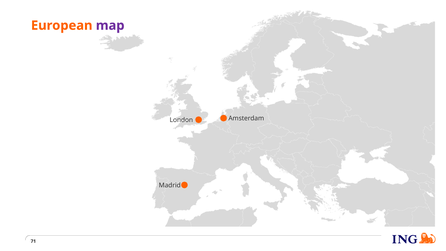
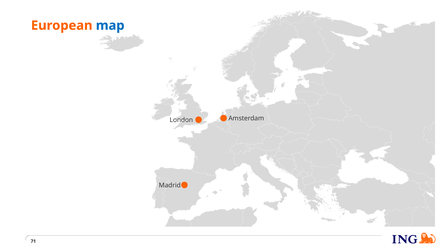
map colour: purple -> blue (110, 25)
